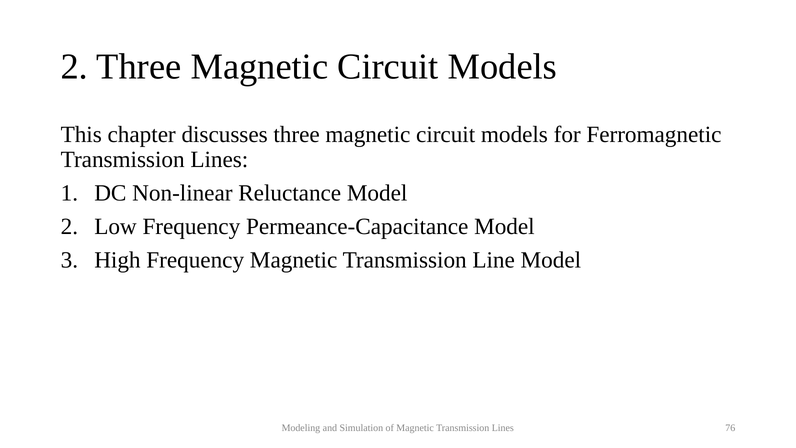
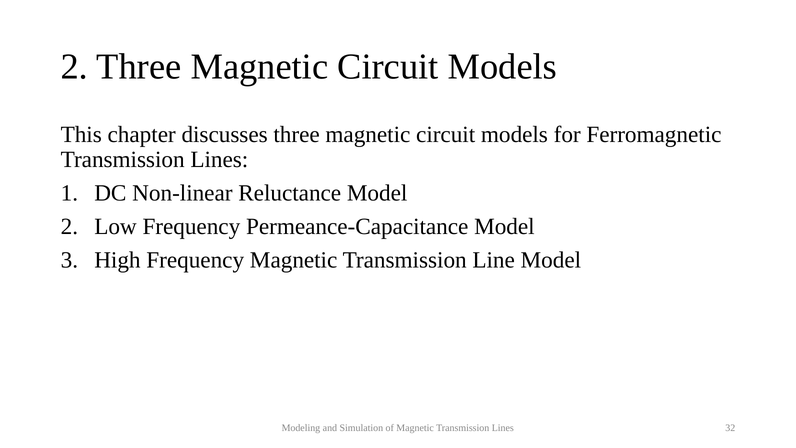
76: 76 -> 32 (730, 428)
